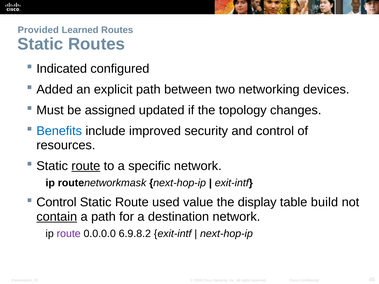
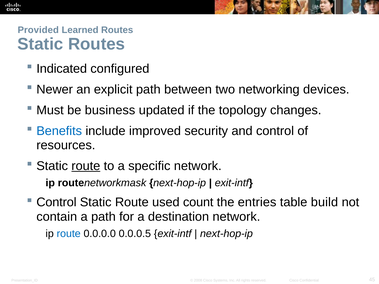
Added: Added -> Newer (55, 90)
assigned: assigned -> business (110, 110)
value: value -> count (198, 202)
display: display -> entries (257, 202)
contain underline: present -> none (57, 217)
route colour: purple -> blue (69, 234)
6.9.8.2: 6.9.8.2 -> 0.0.0.5 (135, 234)
